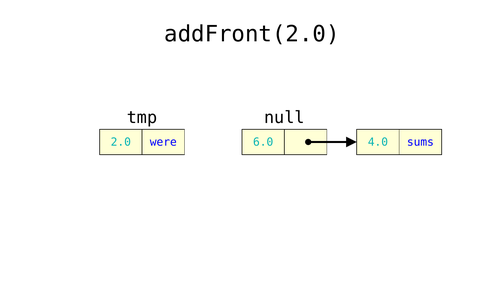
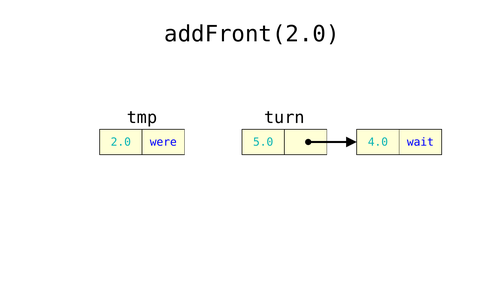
null: null -> turn (284, 117)
6.0: 6.0 -> 5.0 (263, 142)
sums: sums -> wait (420, 142)
